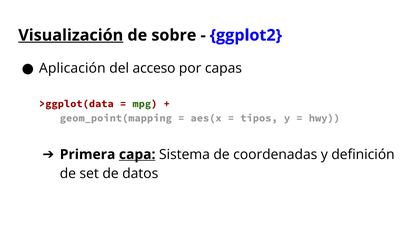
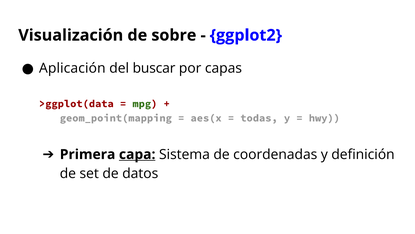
Visualización underline: present -> none (71, 35)
acceso: acceso -> buscar (154, 68)
tipos: tipos -> todas (259, 118)
